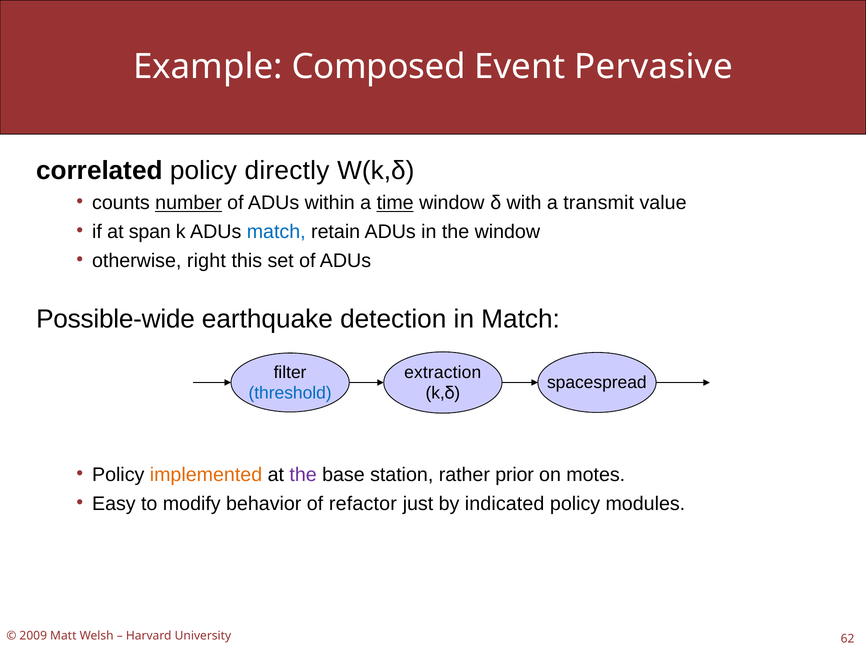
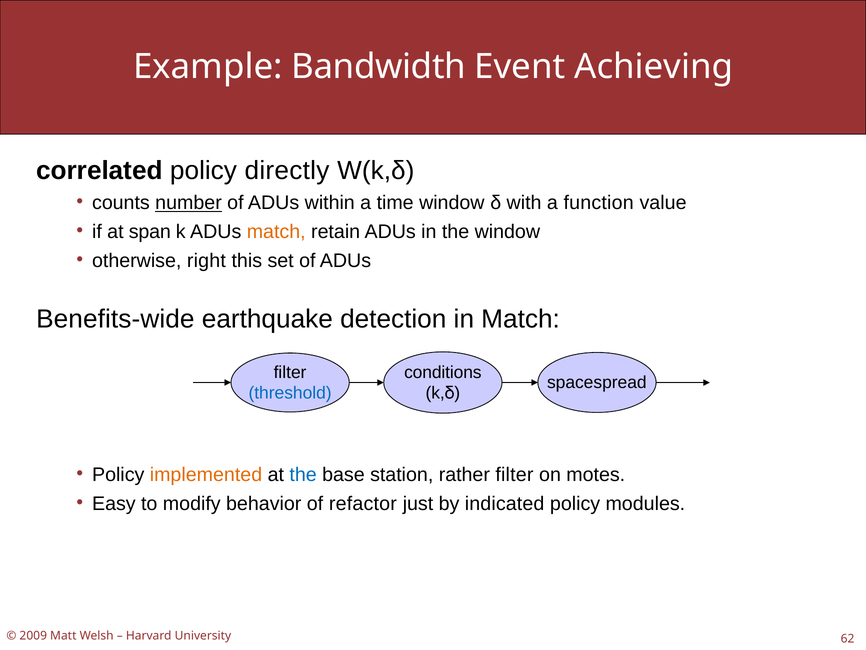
Composed: Composed -> Bandwidth (379, 67)
Pervasive: Pervasive -> Achieving (654, 67)
time underline: present -> none (395, 203)
transmit: transmit -> function (599, 203)
match colour: blue -> orange (276, 232)
Possible-wide: Possible-wide -> Benefits-wide (115, 319)
extraction: extraction -> conditions (443, 372)
the colour: purple -> blue (303, 475)
rather prior: prior -> filter (514, 475)
